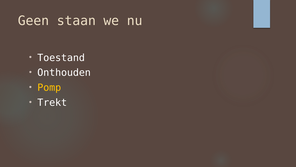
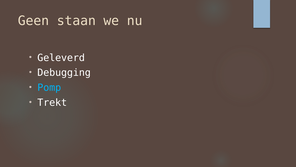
Toestand: Toestand -> Geleverd (61, 58)
Onthouden: Onthouden -> Debugging (64, 72)
Pomp colour: yellow -> light blue (49, 87)
